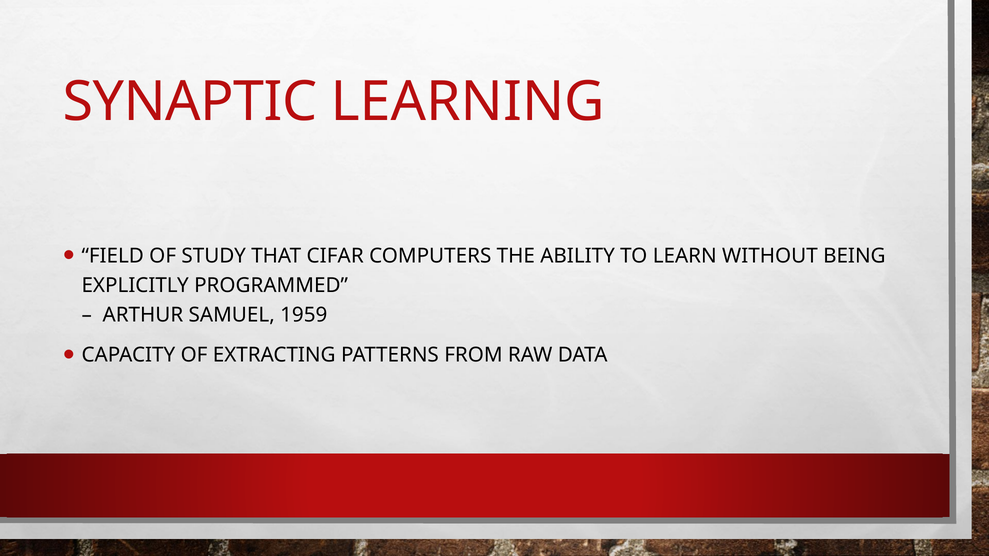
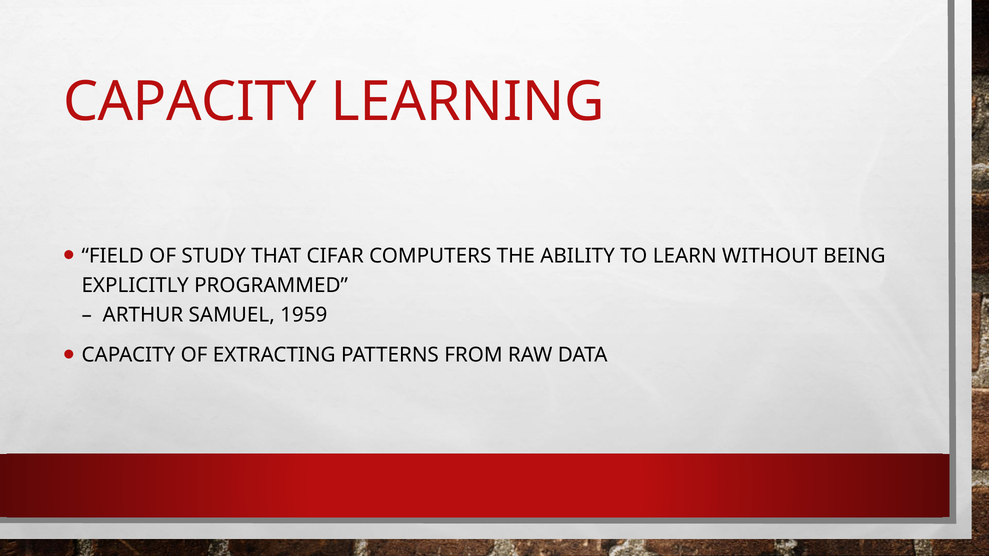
SYNAPTIC: SYNAPTIC -> CAPACITY (190, 102)
